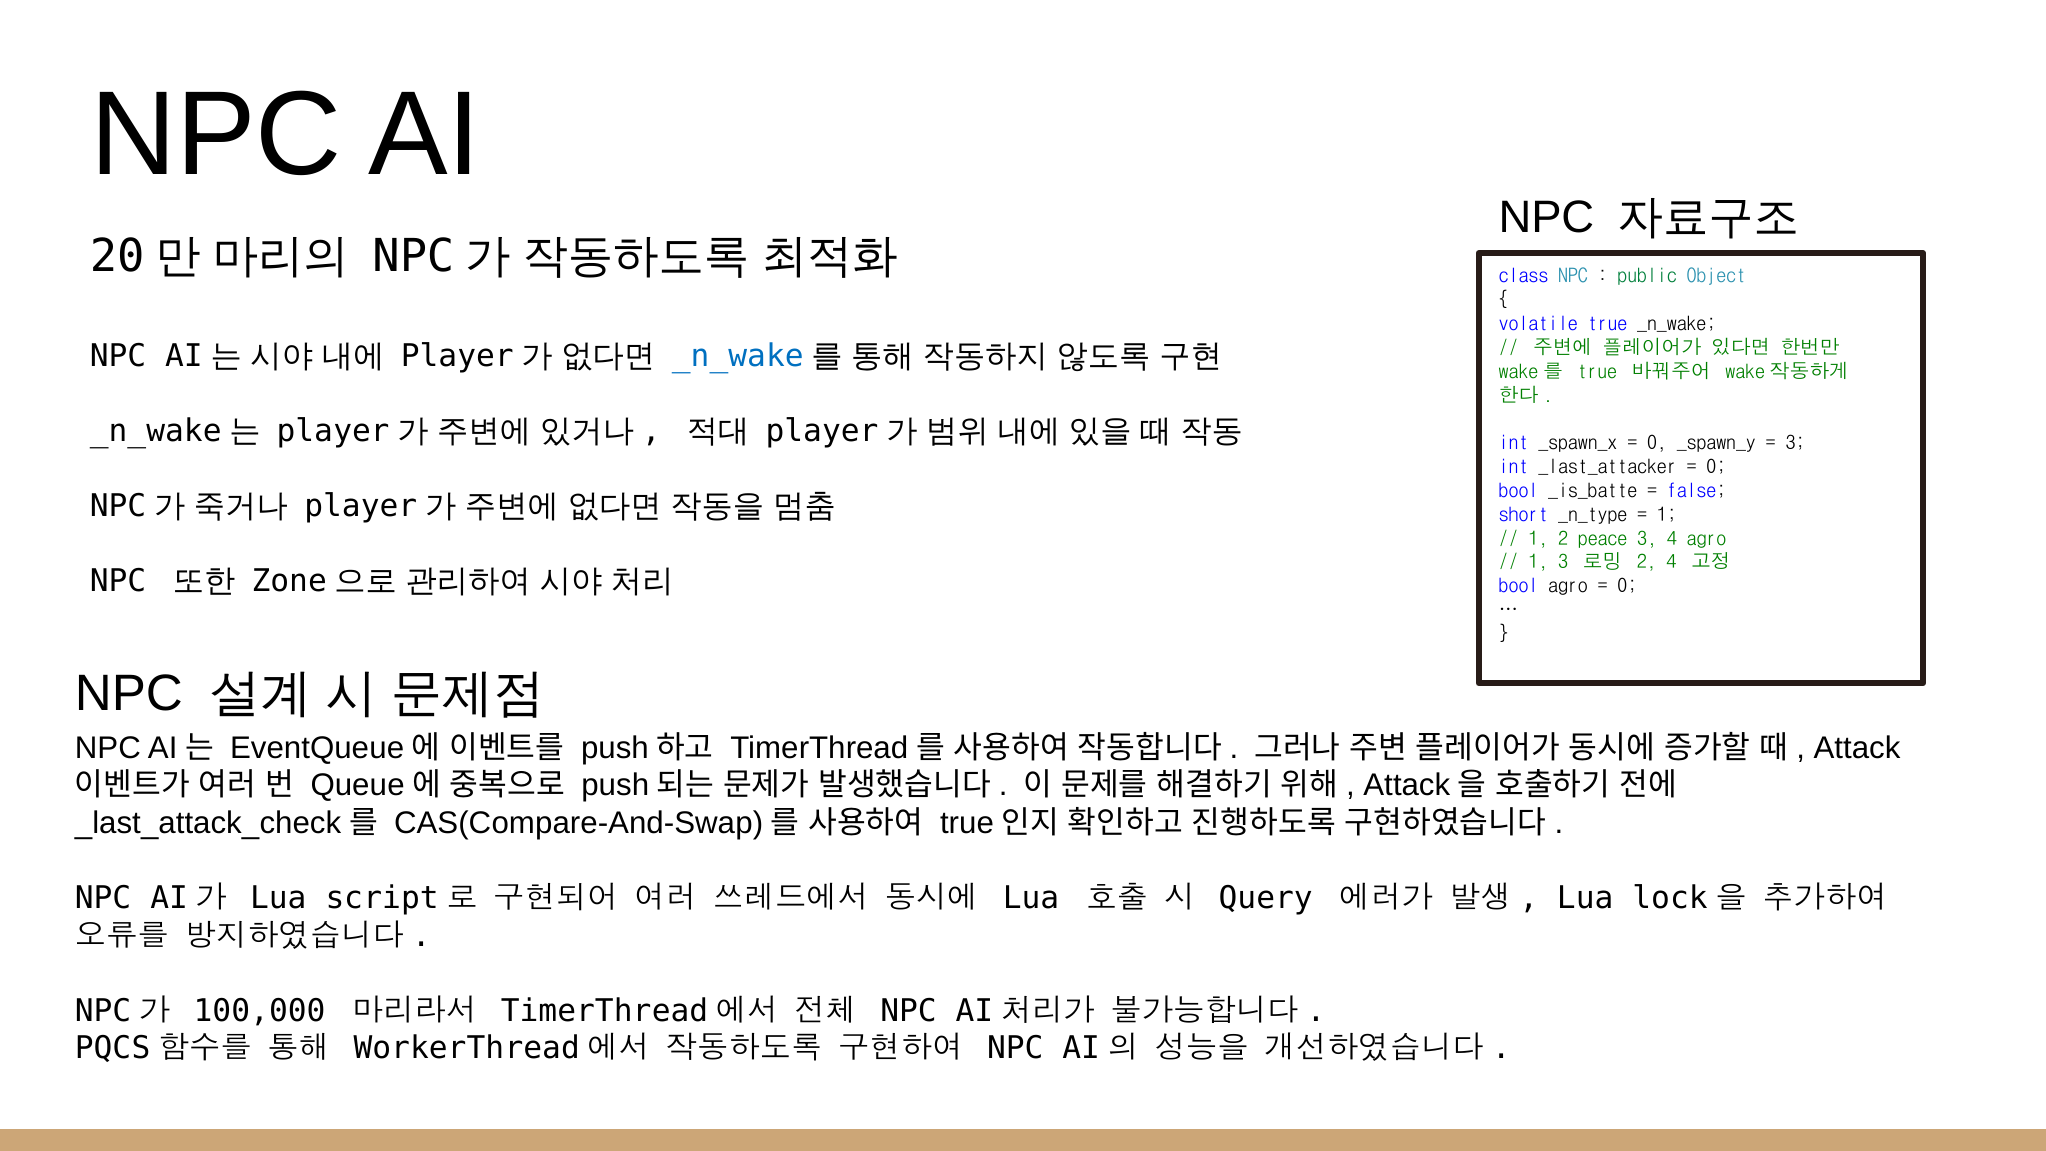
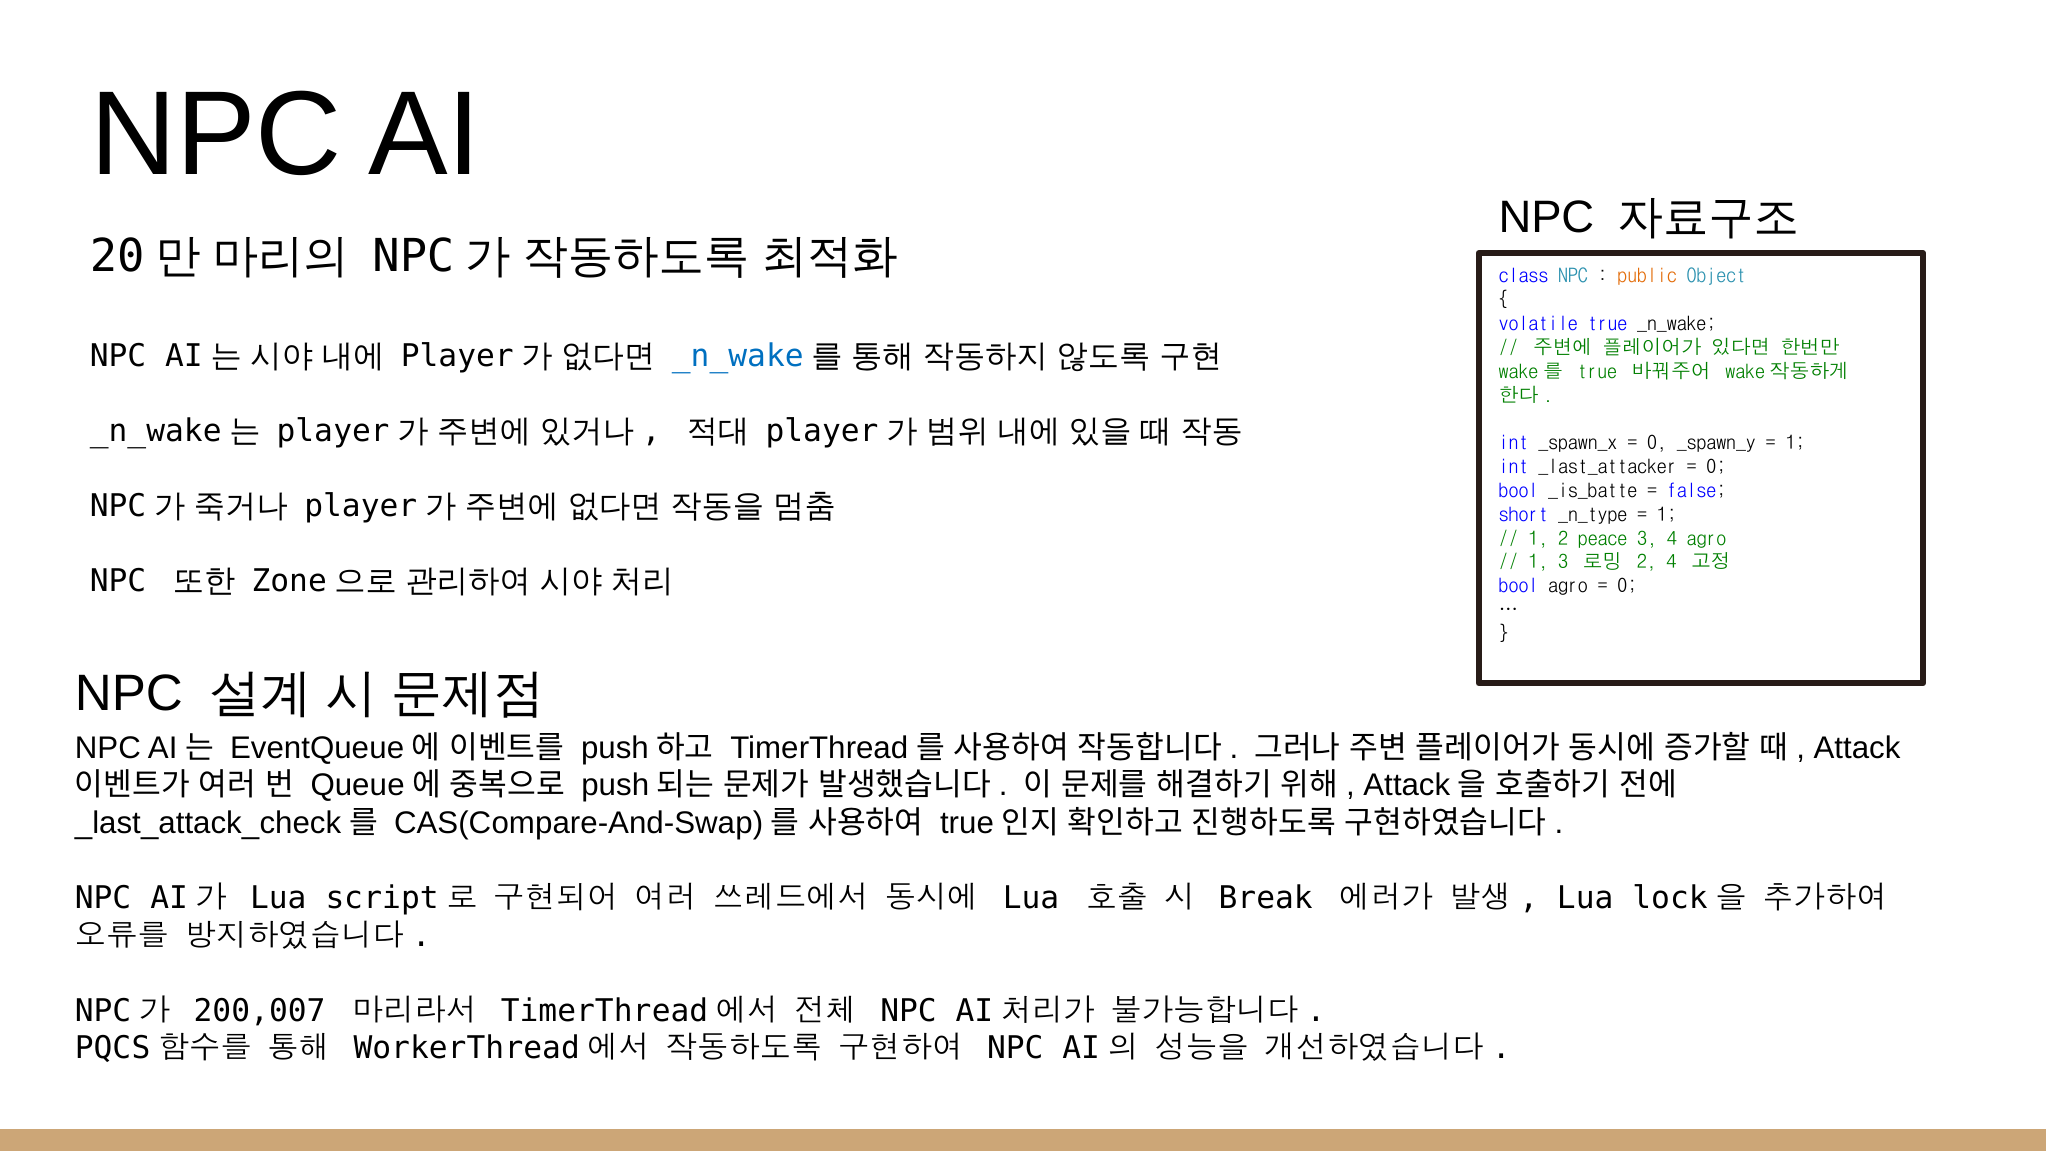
public colour: green -> orange (1647, 276)
3: 3 -> 1 (1795, 443)
Query: Query -> Break (1266, 898)
100,000: 100,000 -> 200,007 (260, 1011)
